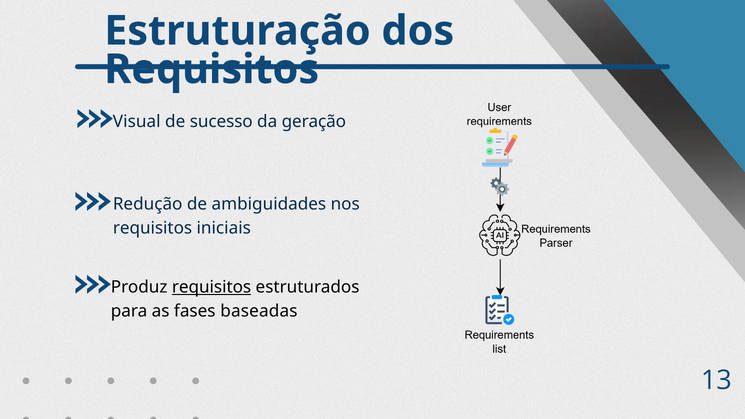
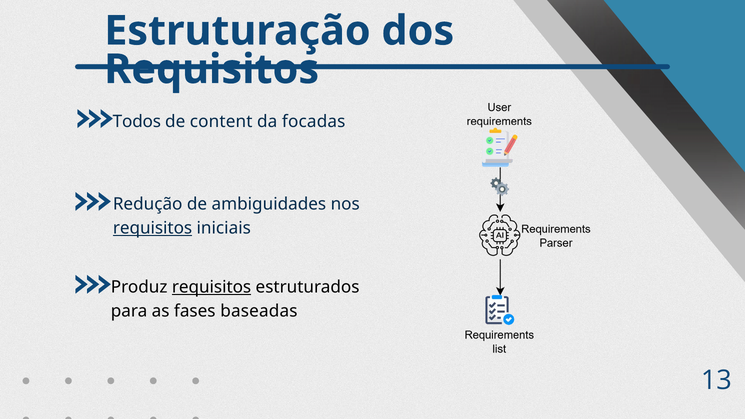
Visual: Visual -> Todos (137, 121)
sucesso: sucesso -> content (221, 121)
geração: geração -> focadas (314, 121)
requisitos underline: none -> present (153, 228)
